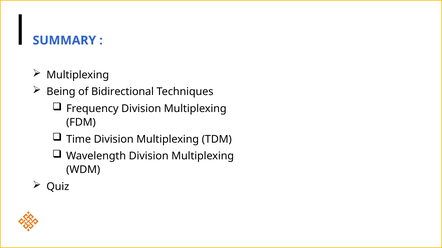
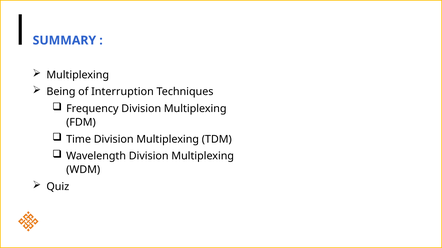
Bidirectional: Bidirectional -> Interruption (122, 92)
